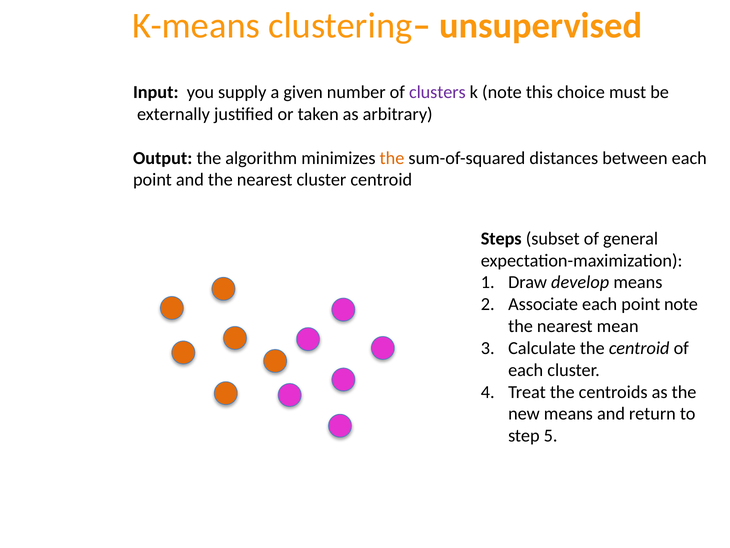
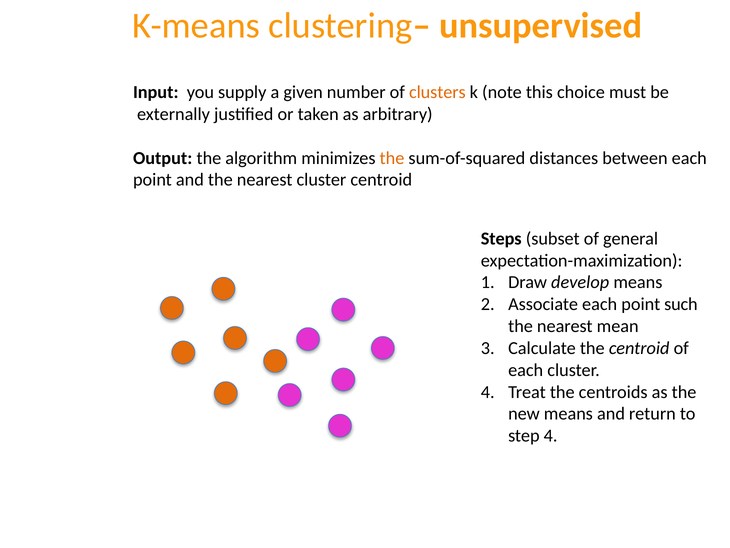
clusters colour: purple -> orange (437, 92)
point note: note -> such (681, 304)
step 5: 5 -> 4 (551, 435)
